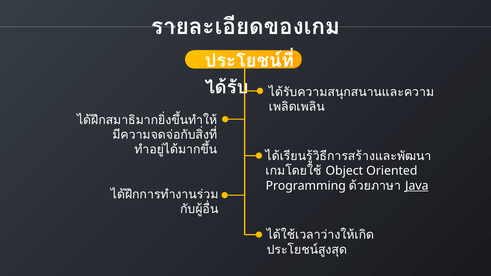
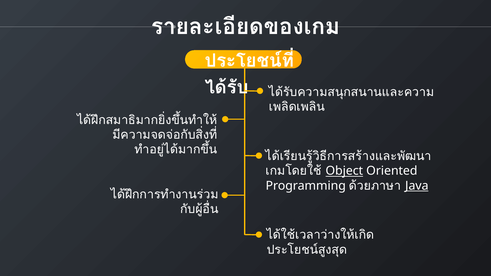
Object underline: none -> present (344, 171)
